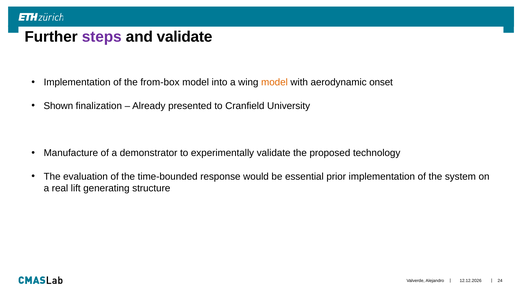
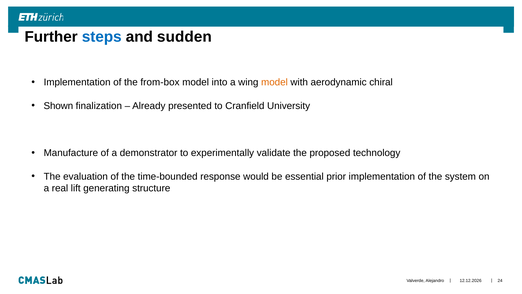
steps colour: purple -> blue (102, 37)
and validate: validate -> sudden (184, 37)
onset: onset -> chiral (381, 82)
